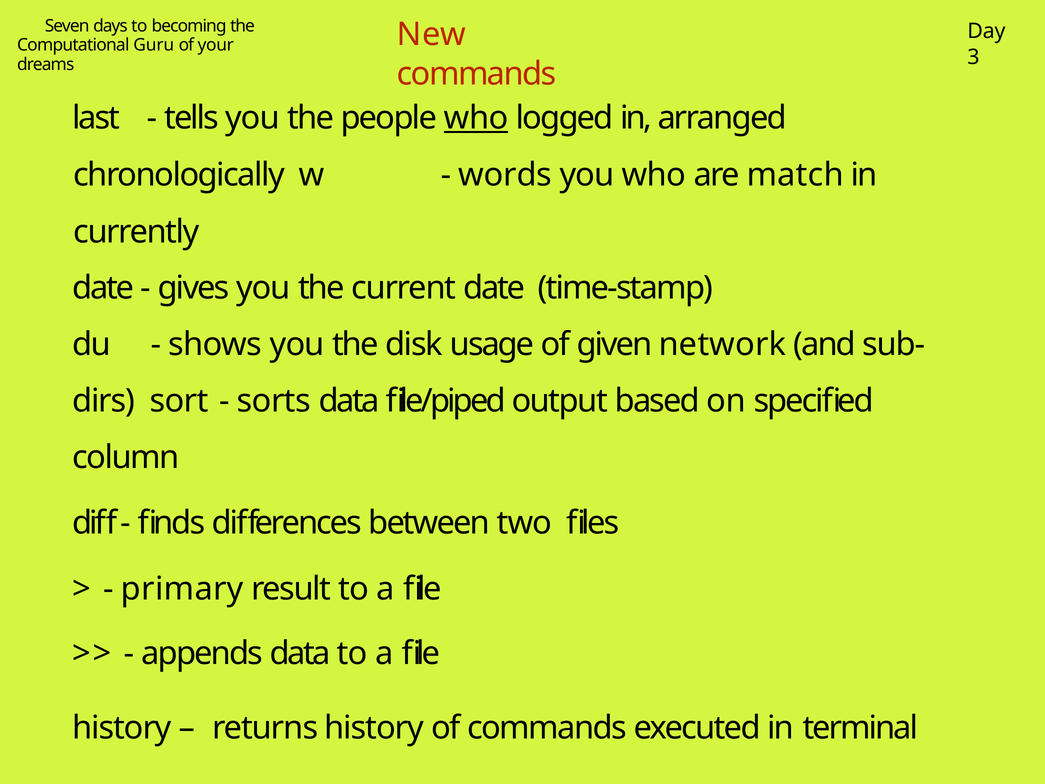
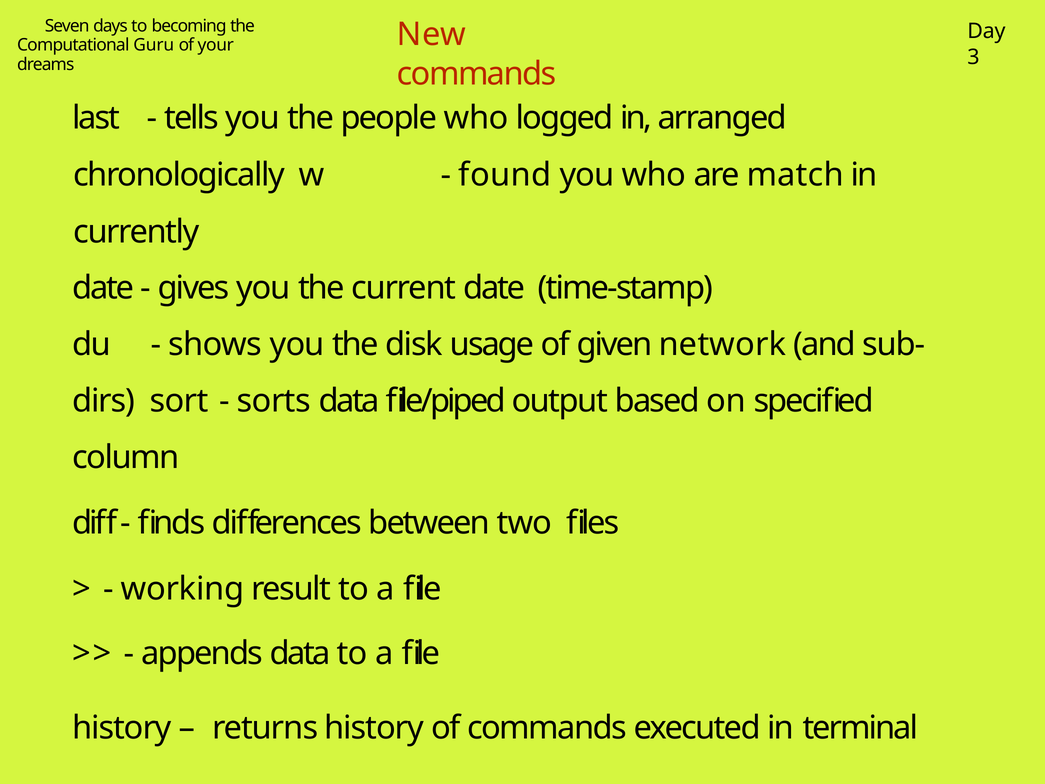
who underline: present -> none (476, 118)
words: words -> found (505, 175)
primary: primary -> working (183, 589)
